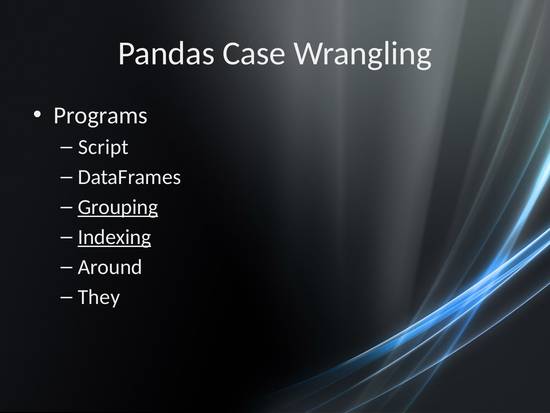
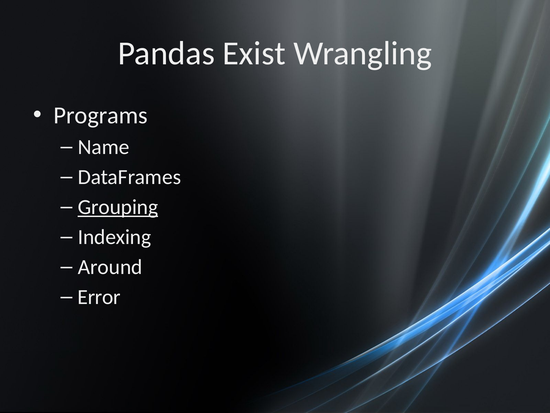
Case: Case -> Exist (254, 53)
Script: Script -> Name (104, 147)
Indexing underline: present -> none (114, 237)
They: They -> Error (99, 297)
